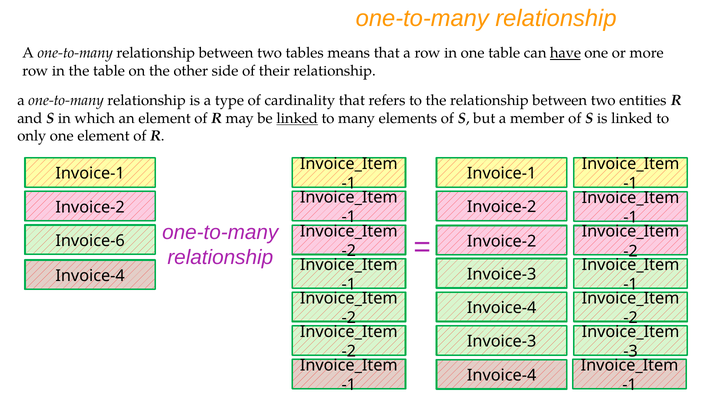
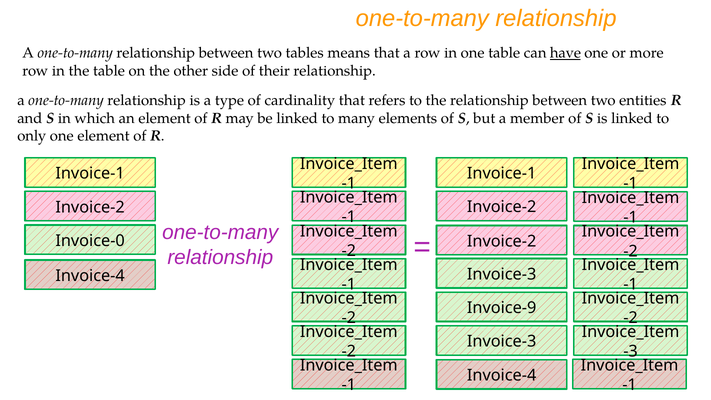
linked underline: present -> none (297, 118)
Invoice-6: Invoice-6 -> Invoice-0 (90, 241)
Invoice-4: Invoice-4 -> Invoice-9 (502, 308)
